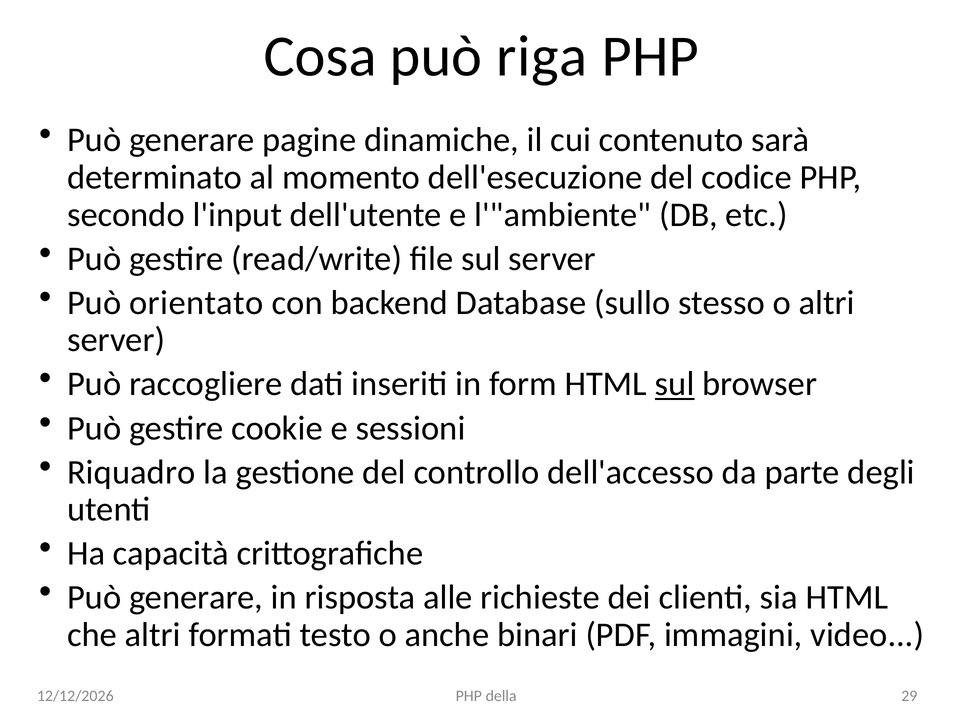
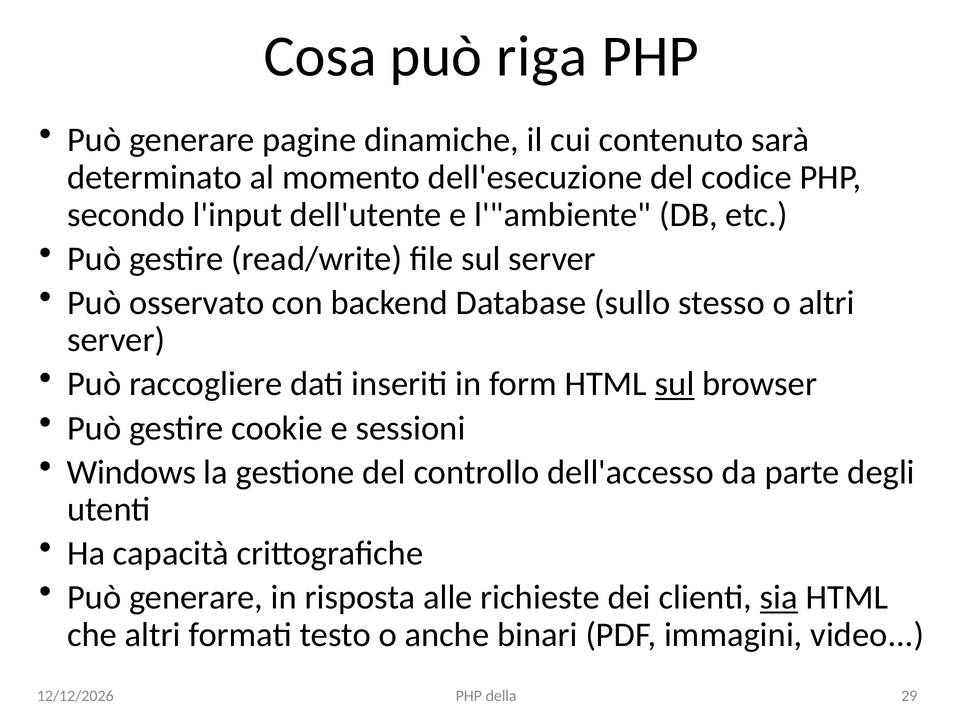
orientato: orientato -> osservato (197, 303)
Riquadro: Riquadro -> Windows (131, 472)
sia underline: none -> present (779, 597)
